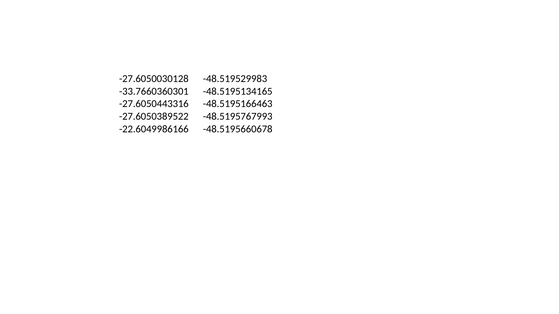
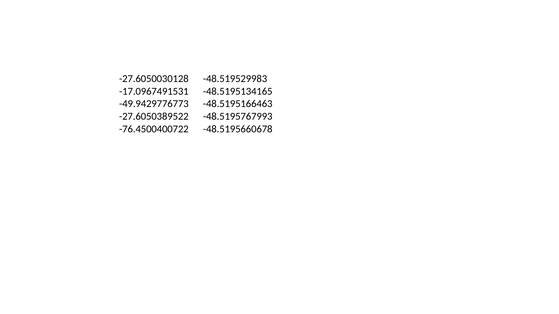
-33.7660360301: -33.7660360301 -> -17.0967491531 (154, 91)
-27.6050443316: -27.6050443316 -> -49.9429776773 (154, 104)
-22.6049986166: -22.6049986166 -> -76.4500400722 (154, 129)
